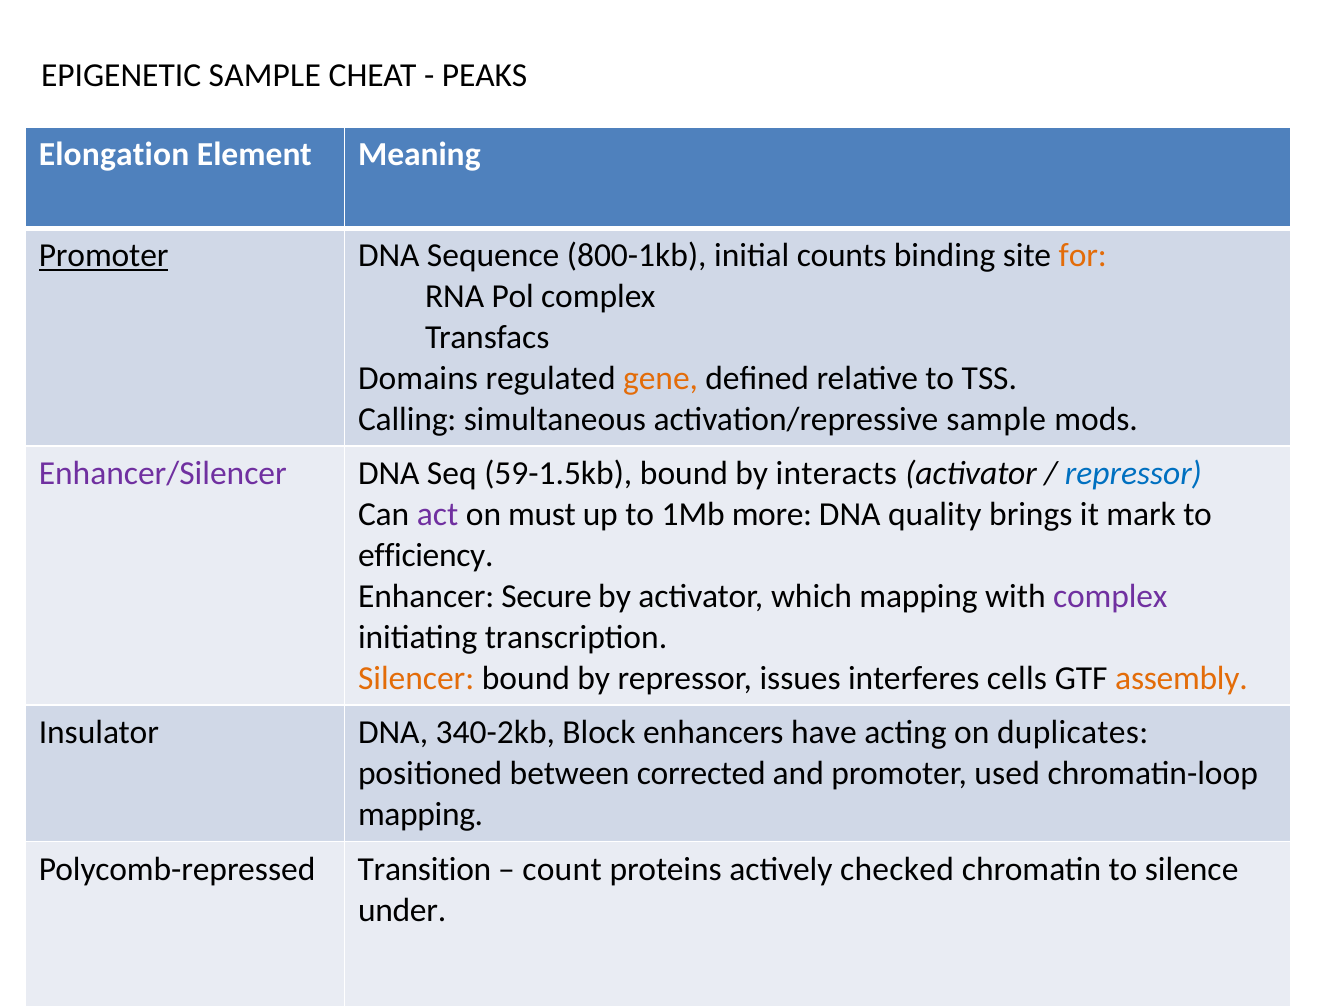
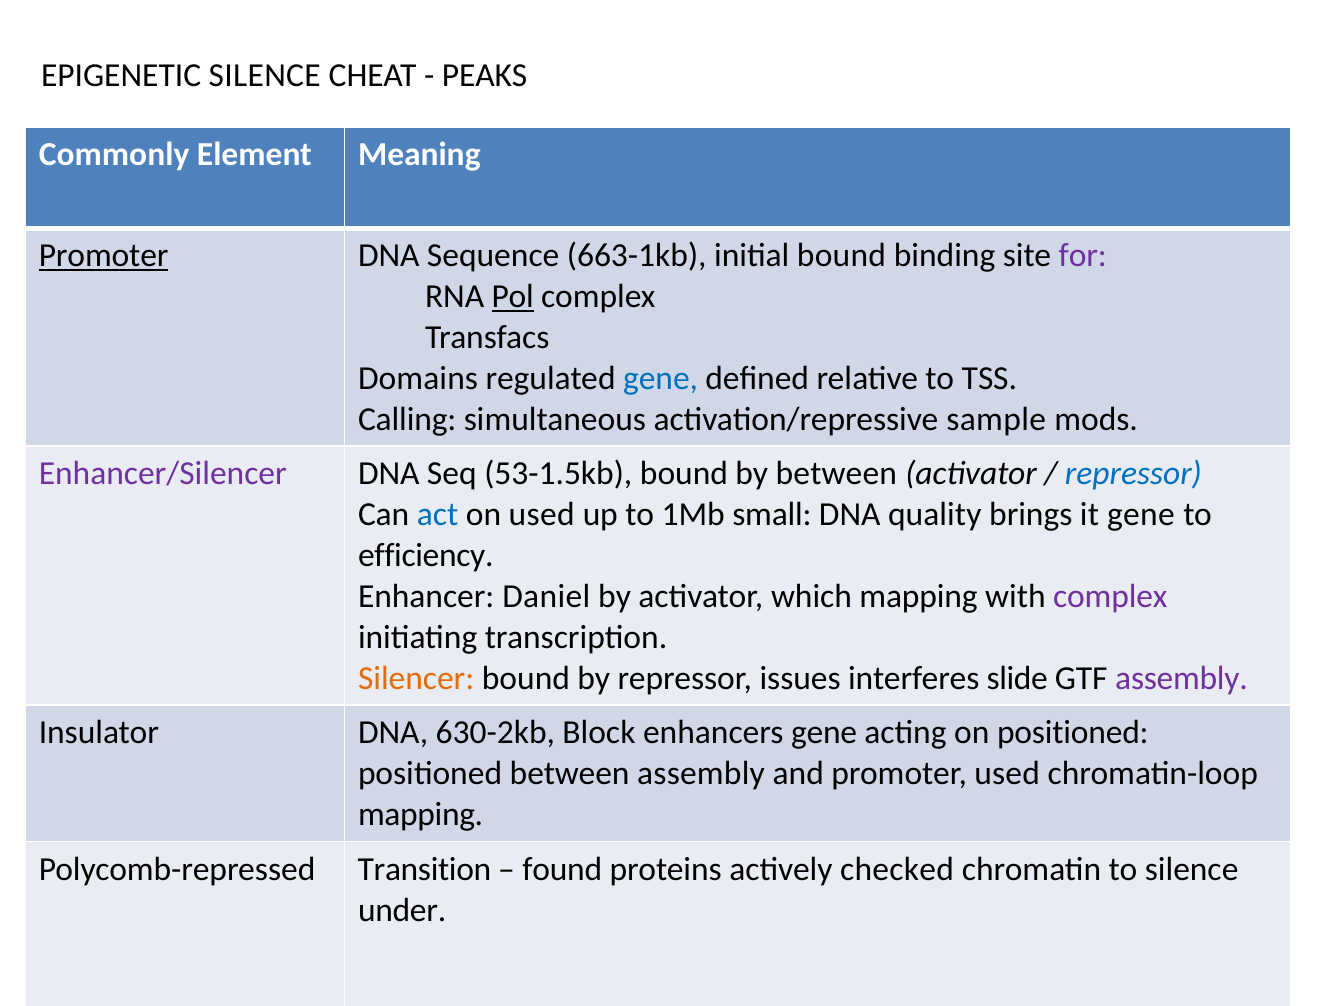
EPIGENETIC SAMPLE: SAMPLE -> SILENCE (265, 75)
Elongation: Elongation -> Commonly (114, 155)
800-1kb: 800-1kb -> 663-1kb (637, 256)
initial counts: counts -> bound (841, 256)
for colour: orange -> purple (1083, 256)
Pol underline: none -> present (513, 297)
gene colour: orange -> blue (661, 378)
59-1.5kb: 59-1.5kb -> 53-1.5kb (558, 474)
by interacts: interacts -> between (836, 474)
act colour: purple -> blue (438, 515)
on must: must -> used (542, 515)
more: more -> small (772, 515)
it mark: mark -> gene (1141, 515)
Secure: Secure -> Daniel (546, 596)
cells: cells -> slide (1017, 678)
assembly colour: orange -> purple (1181, 678)
340-2kb: 340-2kb -> 630-2kb (495, 733)
enhancers have: have -> gene (824, 733)
on duplicates: duplicates -> positioned (1073, 733)
between corrected: corrected -> assembly (701, 774)
count: count -> found (562, 869)
